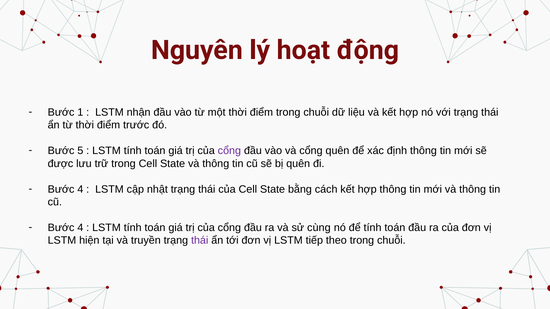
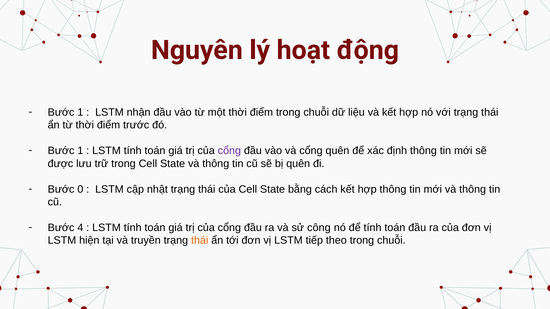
5: 5 -> 1 (80, 151)
4: 4 -> 0 (80, 189)
cùng: cùng -> công (319, 228)
thái colour: purple -> orange (200, 241)
